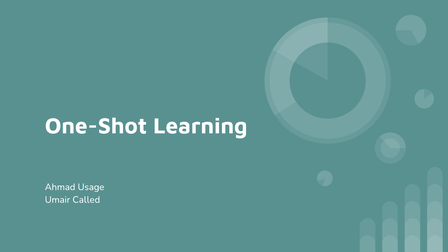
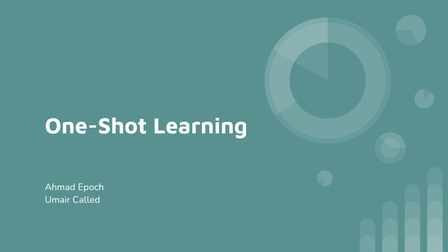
Usage: Usage -> Epoch (91, 187)
